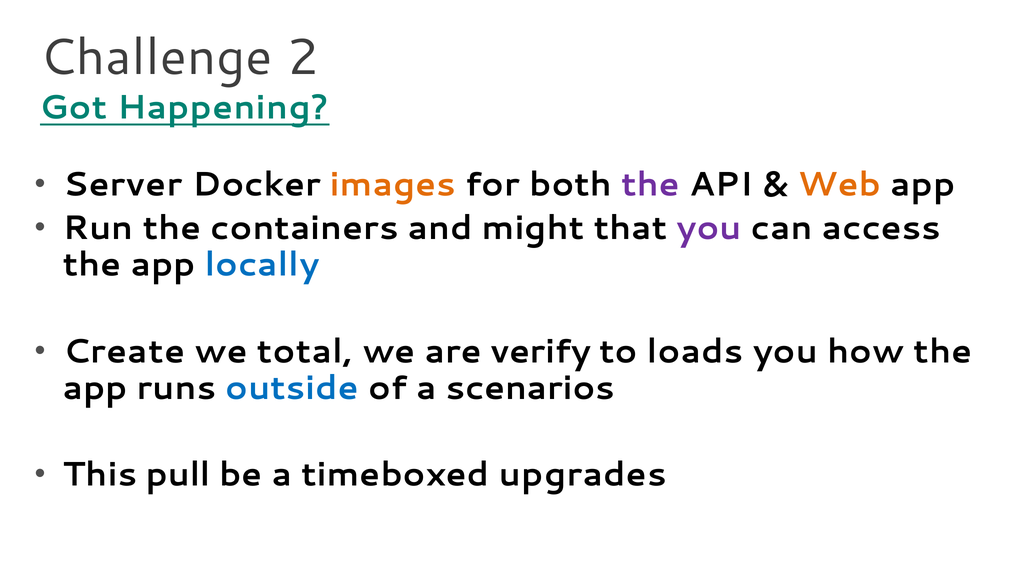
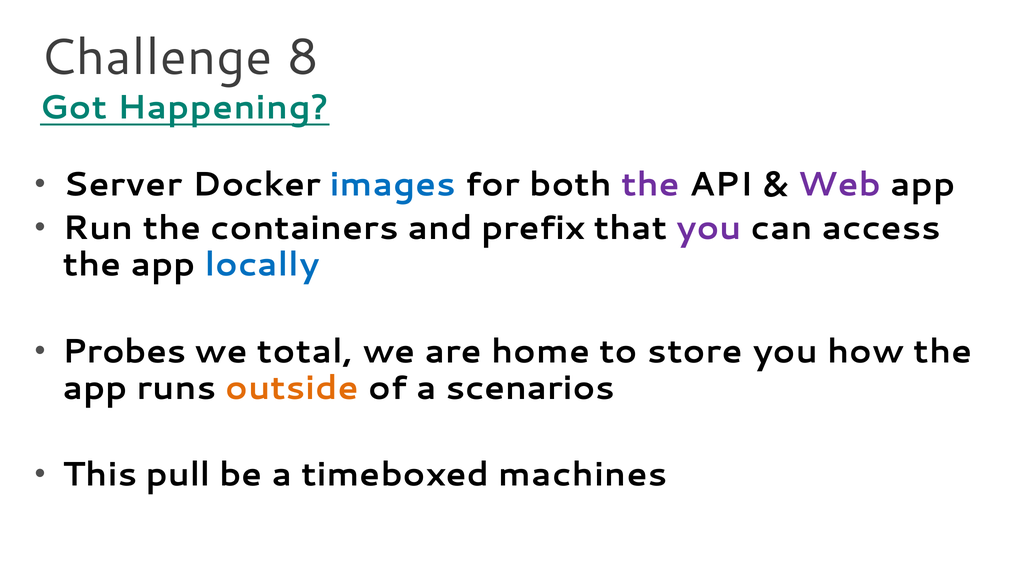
2: 2 -> 8 (303, 57)
images colour: orange -> blue (393, 184)
Web colour: orange -> purple (840, 184)
might: might -> prefix (533, 228)
Create: Create -> Probes (124, 351)
verify: verify -> home (541, 351)
loads: loads -> store (695, 351)
outside colour: blue -> orange (292, 388)
upgrades: upgrades -> machines (583, 475)
